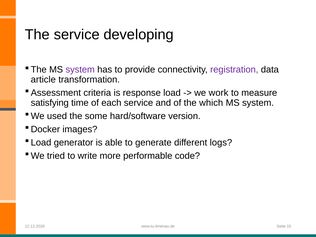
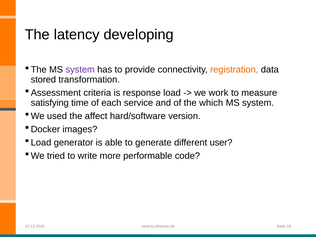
The service: service -> latency (77, 35)
registration colour: purple -> orange (234, 70)
article: article -> stored (43, 80)
some: some -> affect (96, 116)
logs: logs -> user (221, 142)
